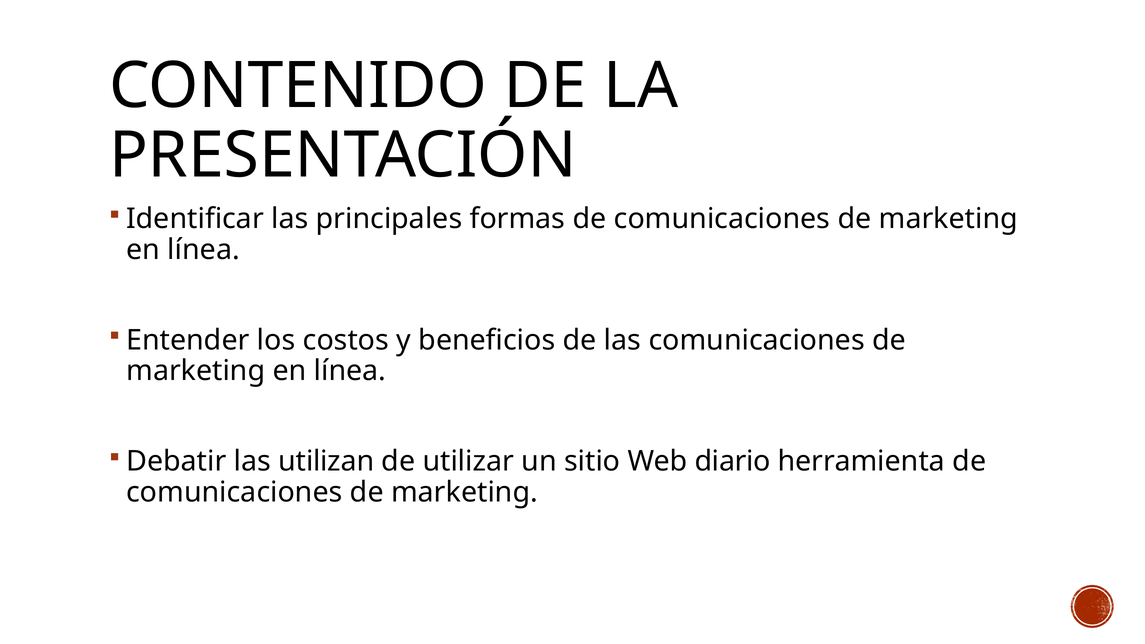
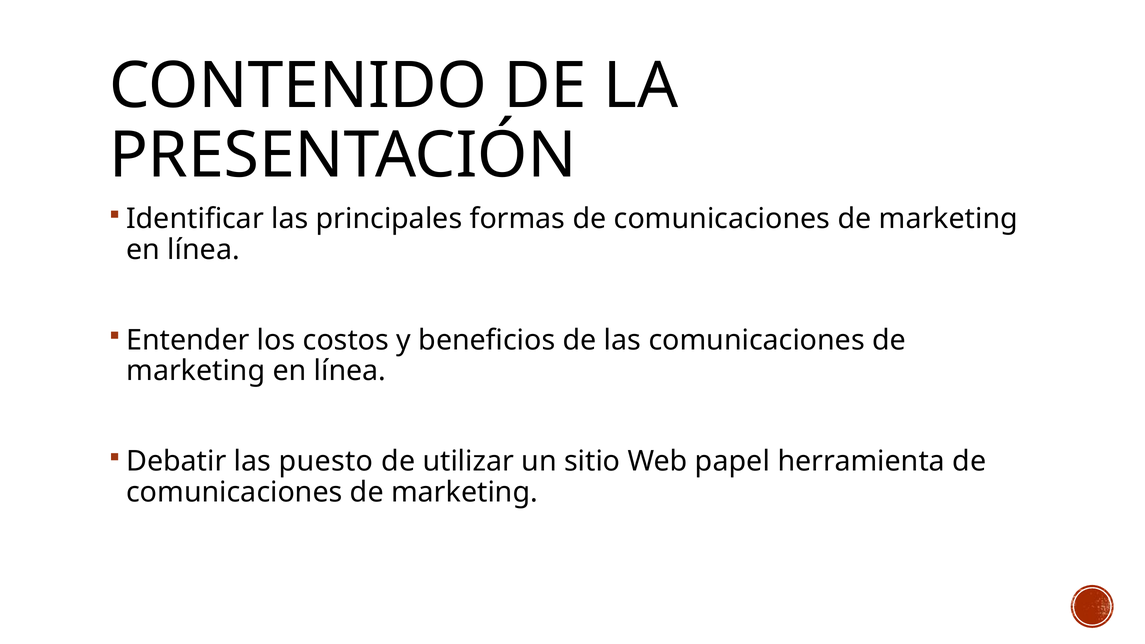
utilizan: utilizan -> puesto (326, 461)
diario: diario -> papel (733, 461)
